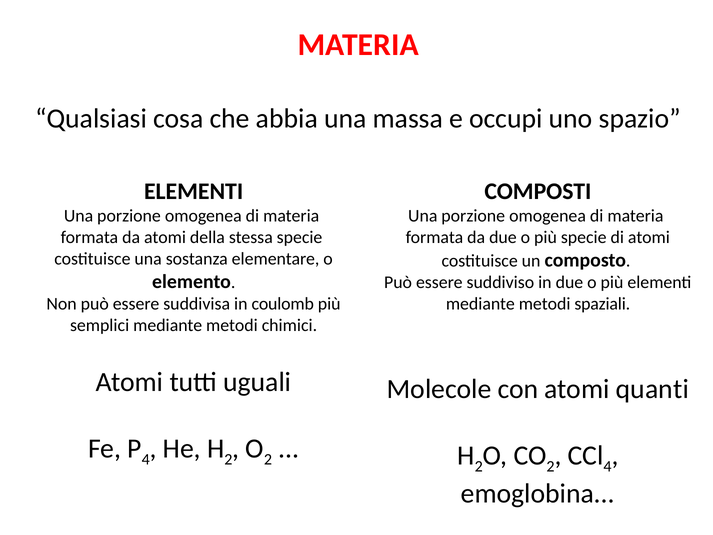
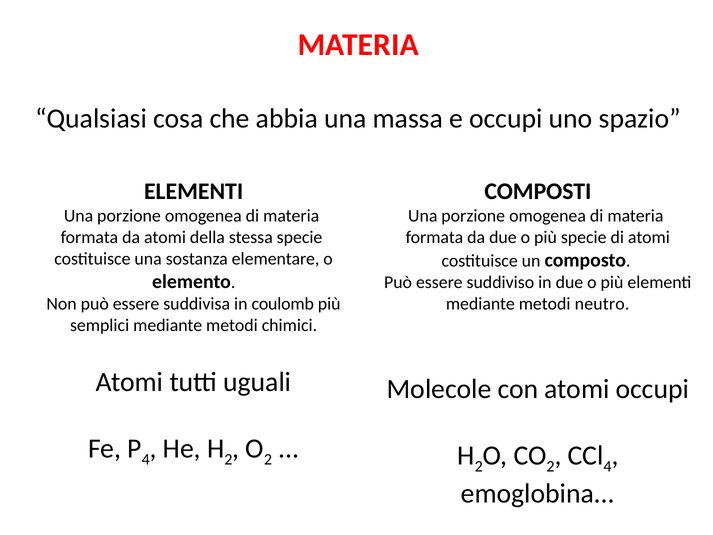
spaziali: spaziali -> neutro (602, 304)
atomi quanti: quanti -> occupi (652, 389)
